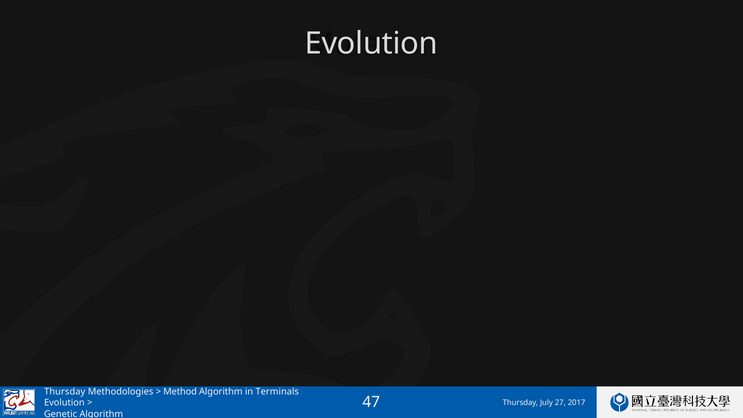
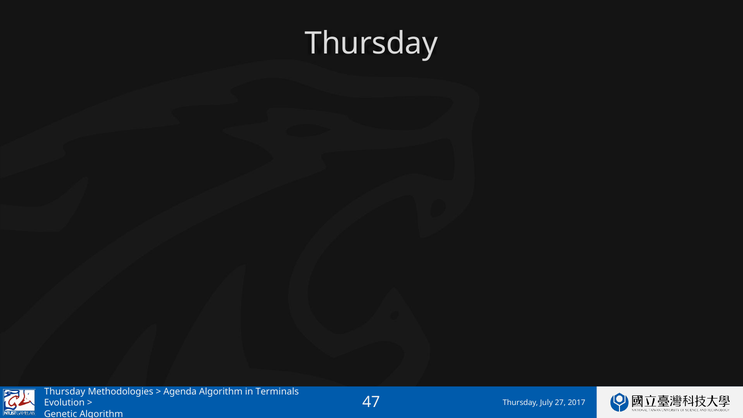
Evolution: Evolution -> Thursday (371, 43)
Method: Method -> Agenda (180, 392)
